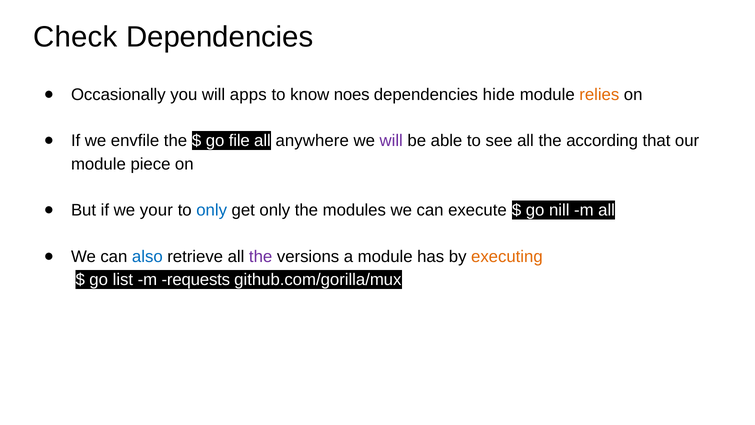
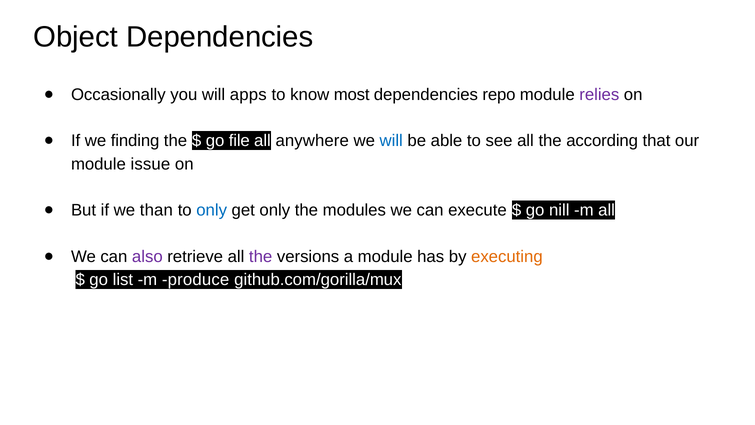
Check: Check -> Object (76, 37)
noes: noes -> most (352, 95)
hide: hide -> repo (499, 95)
relies colour: orange -> purple (599, 95)
envfile: envfile -> finding (135, 141)
will colour: purple -> blue (391, 141)
piece: piece -> issue (150, 164)
your: your -> than (156, 210)
also colour: blue -> purple (147, 256)
requests: requests -> produce (196, 280)
